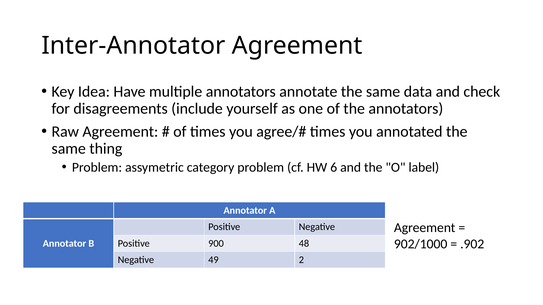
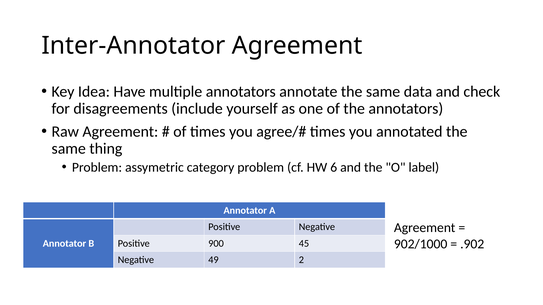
48: 48 -> 45 (304, 244)
